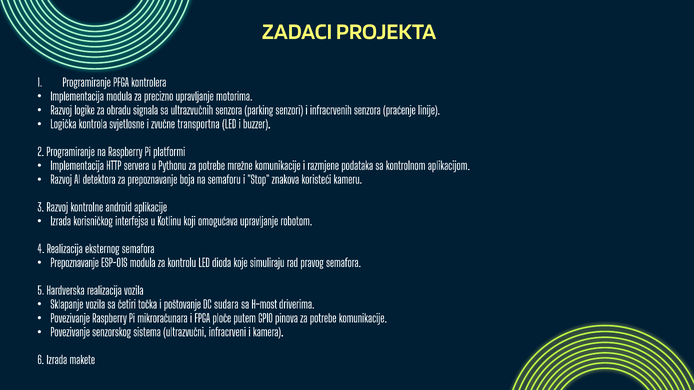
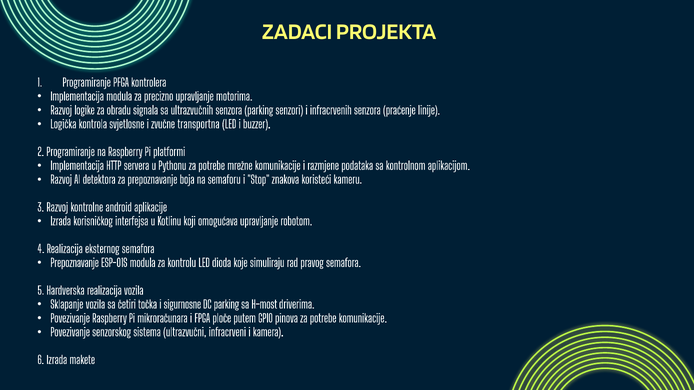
poštovanje: poštovanje -> sigurnosne (182, 305)
DC sudara: sudara -> parking (226, 305)
